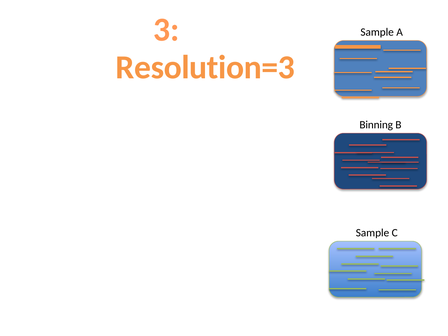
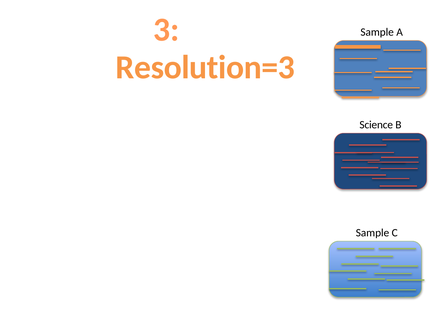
Binning: Binning -> Science (376, 125)
